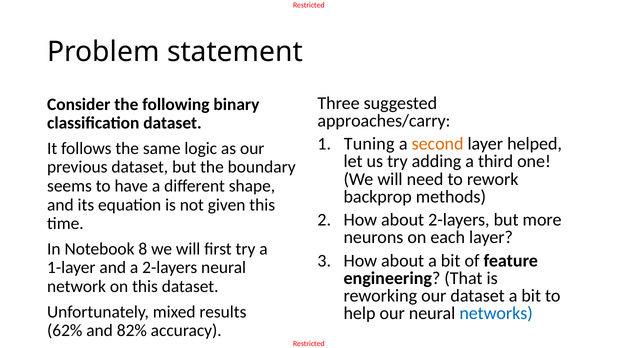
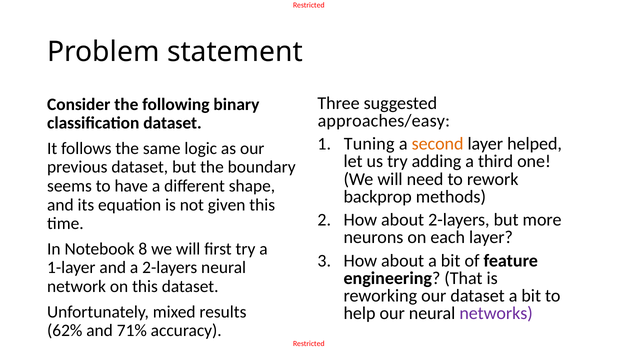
approaches/carry: approaches/carry -> approaches/easy (384, 120)
networks colour: blue -> purple (496, 313)
82%: 82% -> 71% (132, 330)
